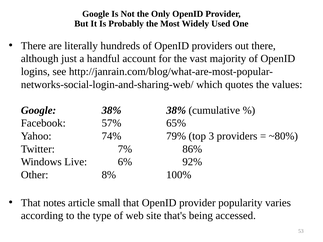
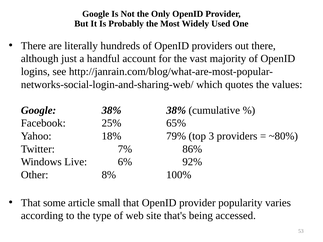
57%: 57% -> 25% (112, 123)
74%: 74% -> 18% (112, 136)
notes: notes -> some (54, 203)
